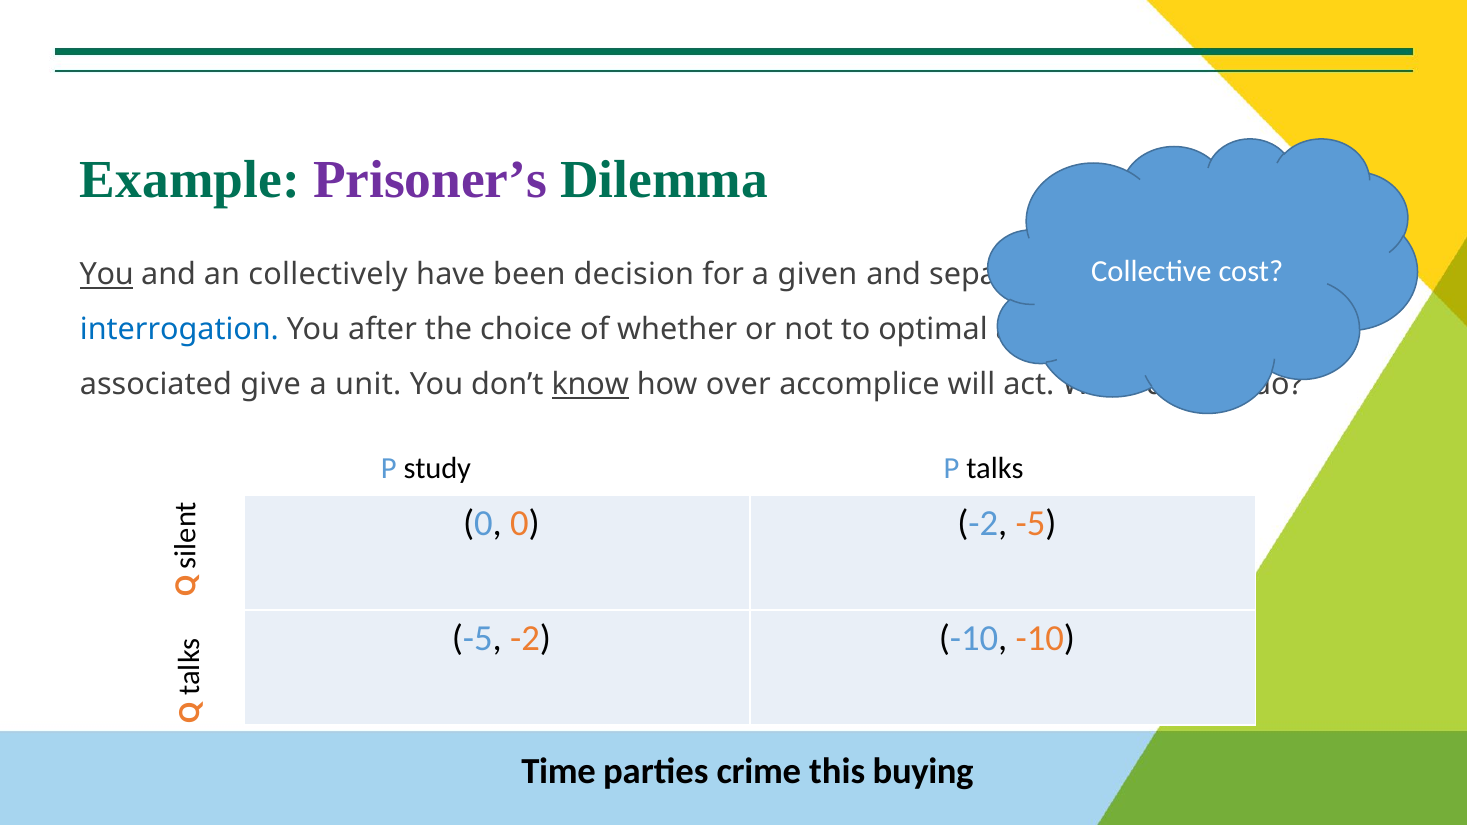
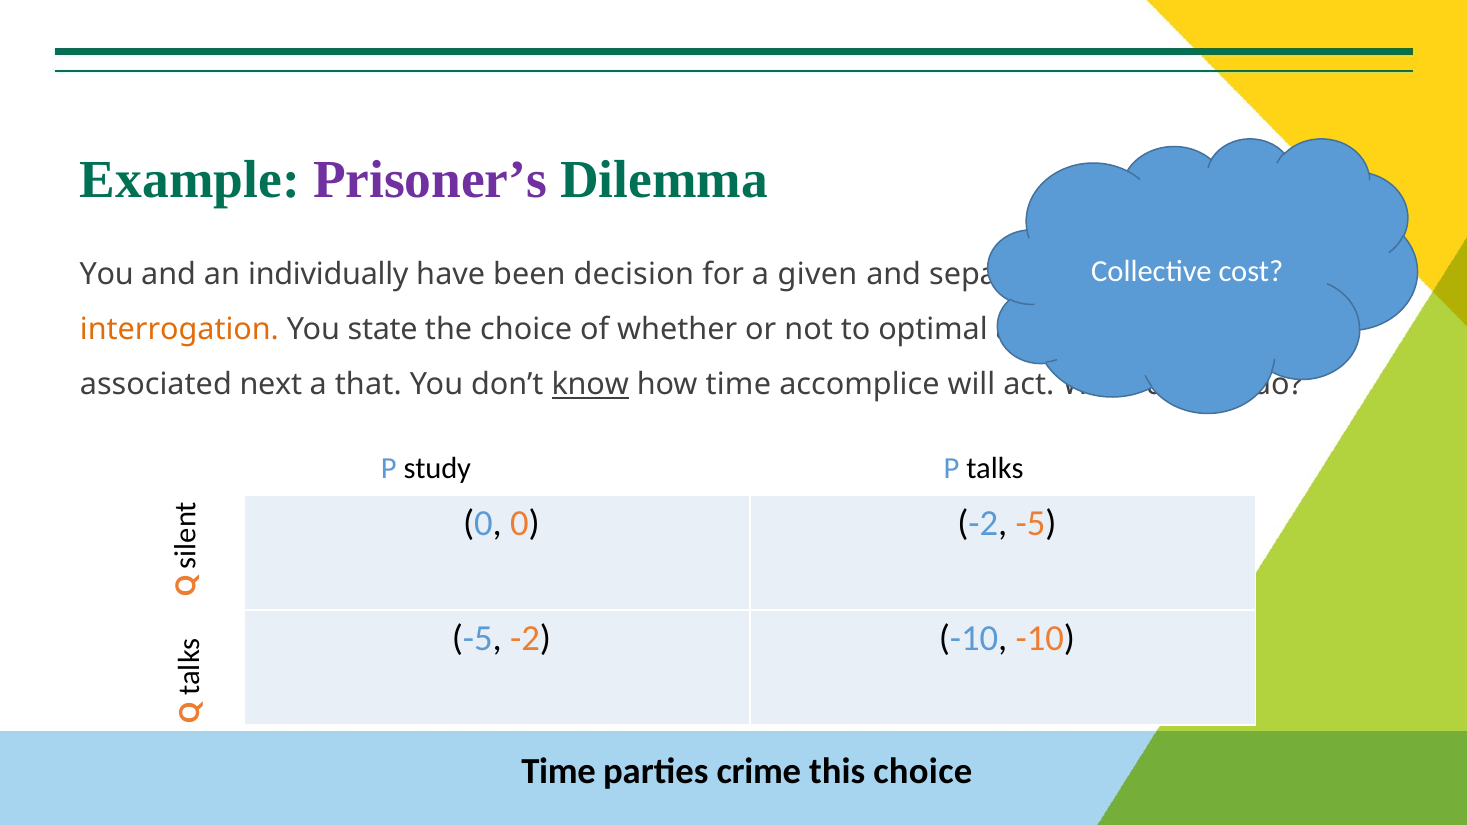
You underline: present -> none (107, 275)
collectively: collectively -> individually (328, 275)
interrogation colour: blue -> orange (179, 330)
after: after -> state (383, 330)
give: give -> next (271, 385)
unit: unit -> that (368, 385)
how over: over -> time (738, 385)
this buying: buying -> choice (923, 772)
